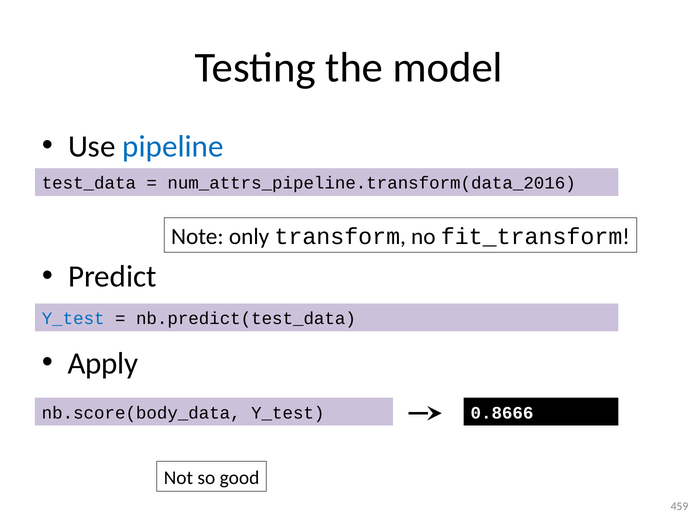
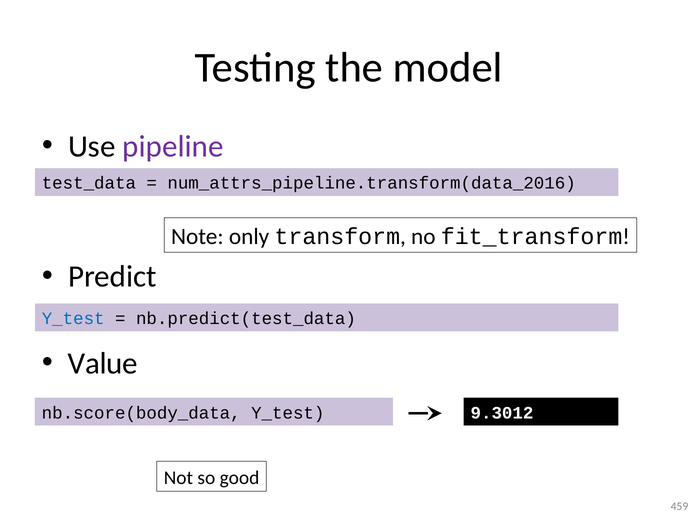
pipeline colour: blue -> purple (173, 146)
Apply: Apply -> Value (103, 364)
0.8666: 0.8666 -> 9.3012 (502, 413)
